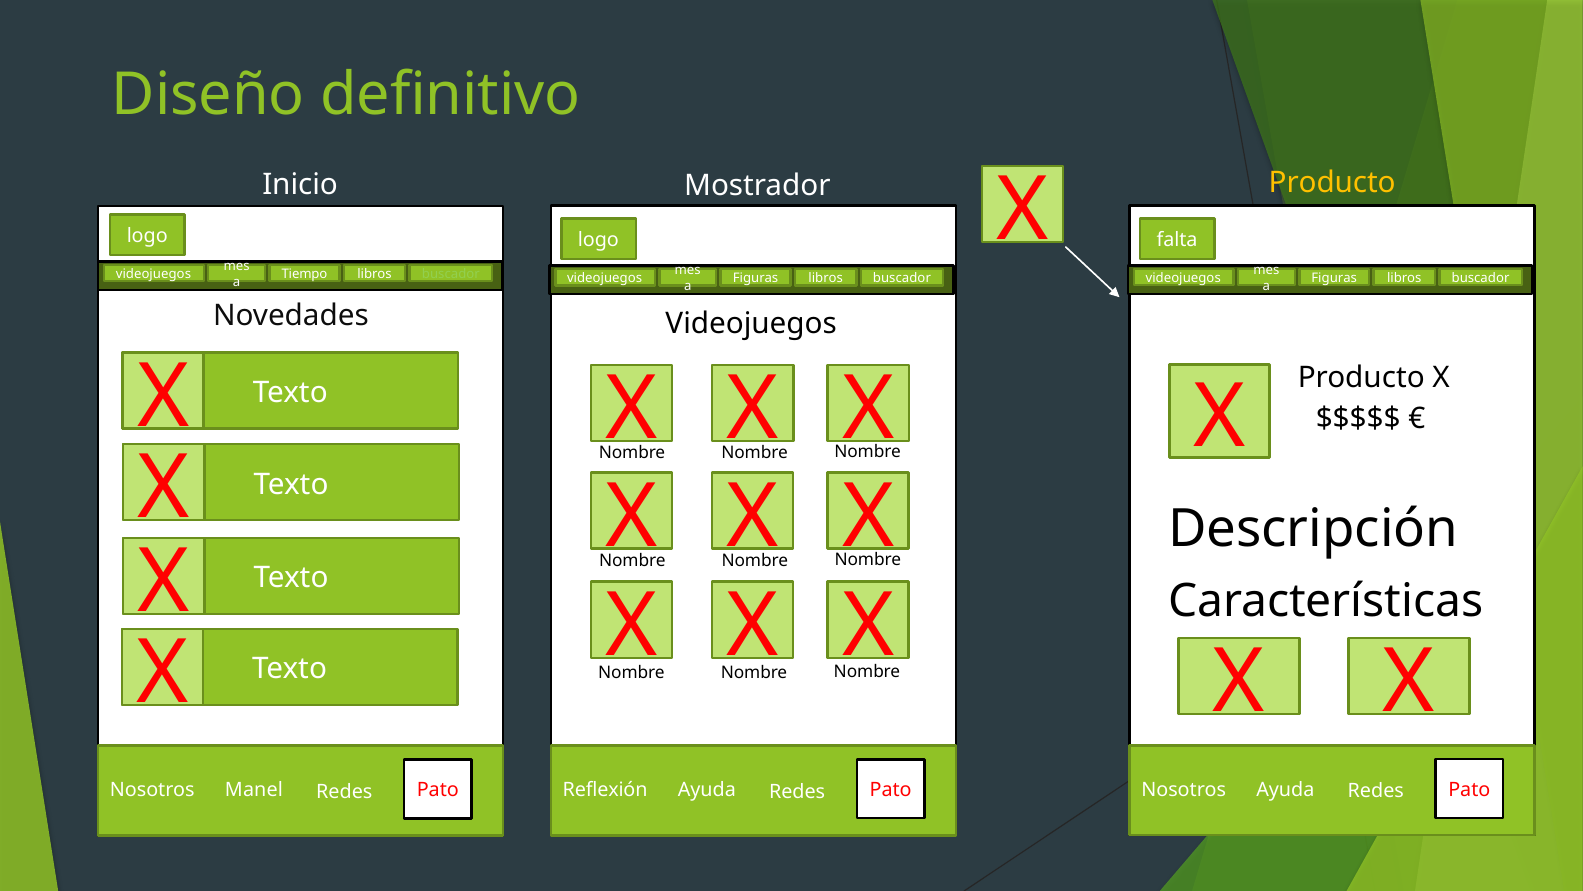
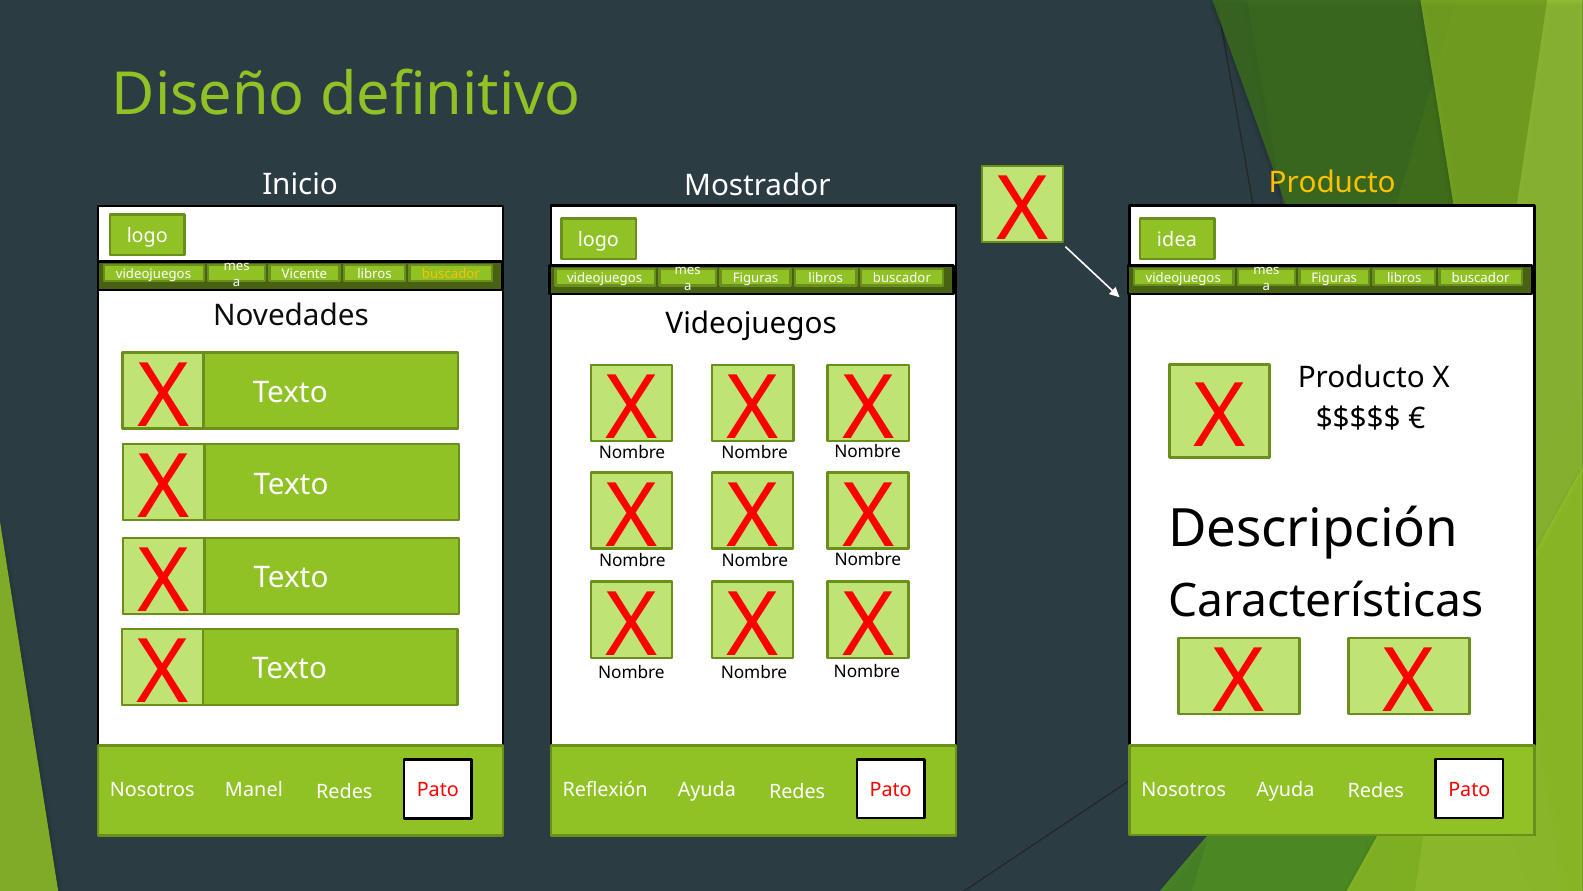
falta: falta -> idea (1177, 240)
Tiempo: Tiempo -> Vicente (304, 274)
buscador colour: light green -> yellow (451, 274)
